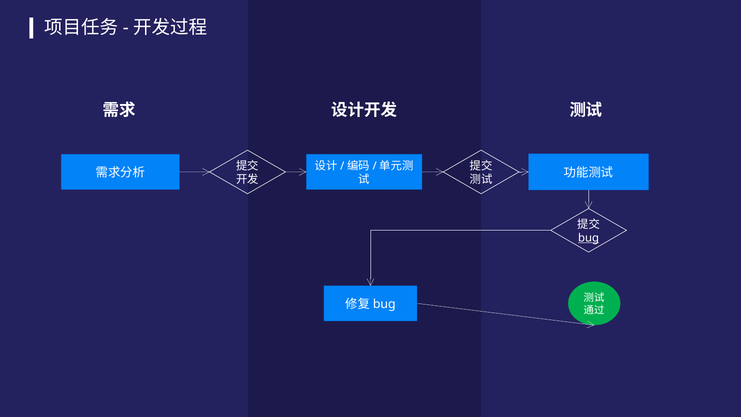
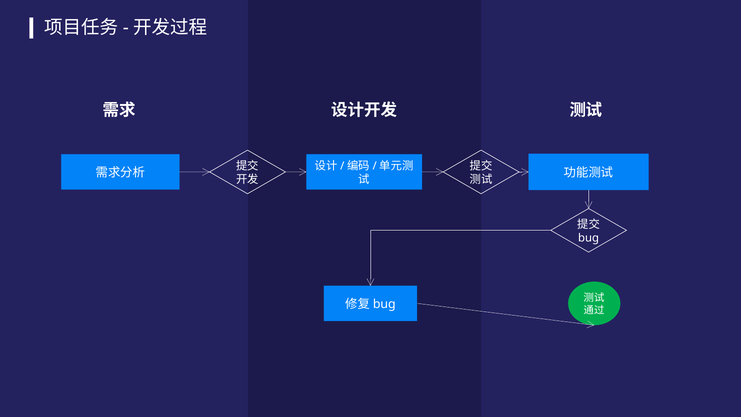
bug underline: present -> none (589, 238)
